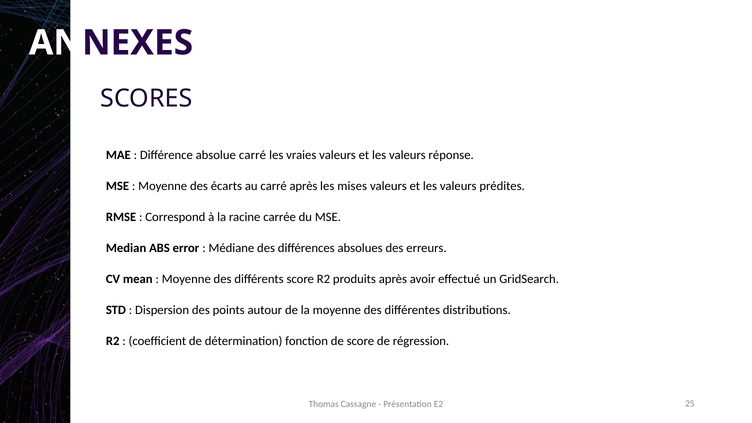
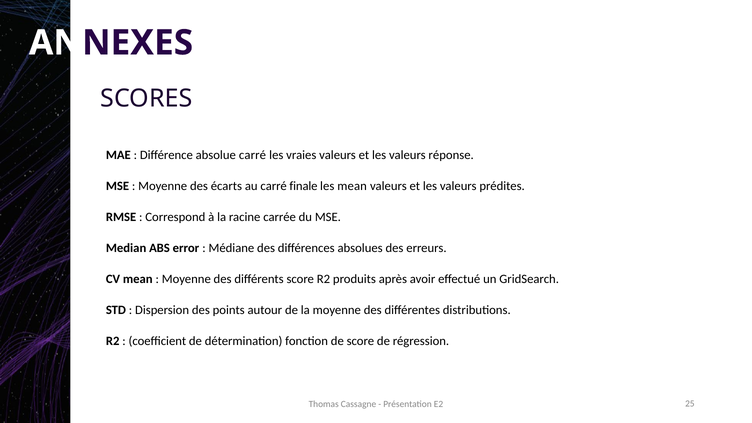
carré après: après -> finale (303, 186)
les mises: mises -> mean (352, 186)
